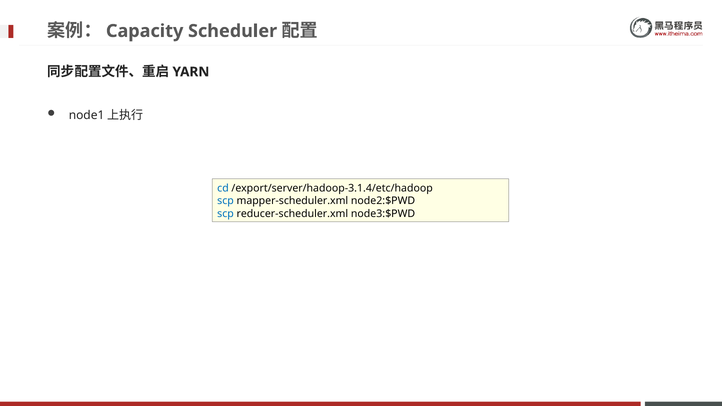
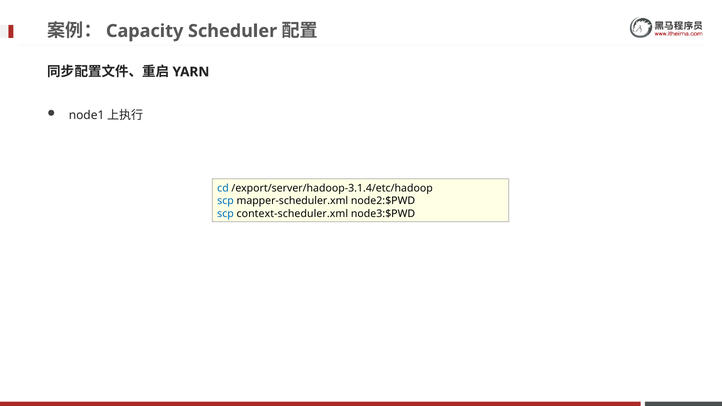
reducer-scheduler.xml: reducer-scheduler.xml -> context-scheduler.xml (292, 214)
